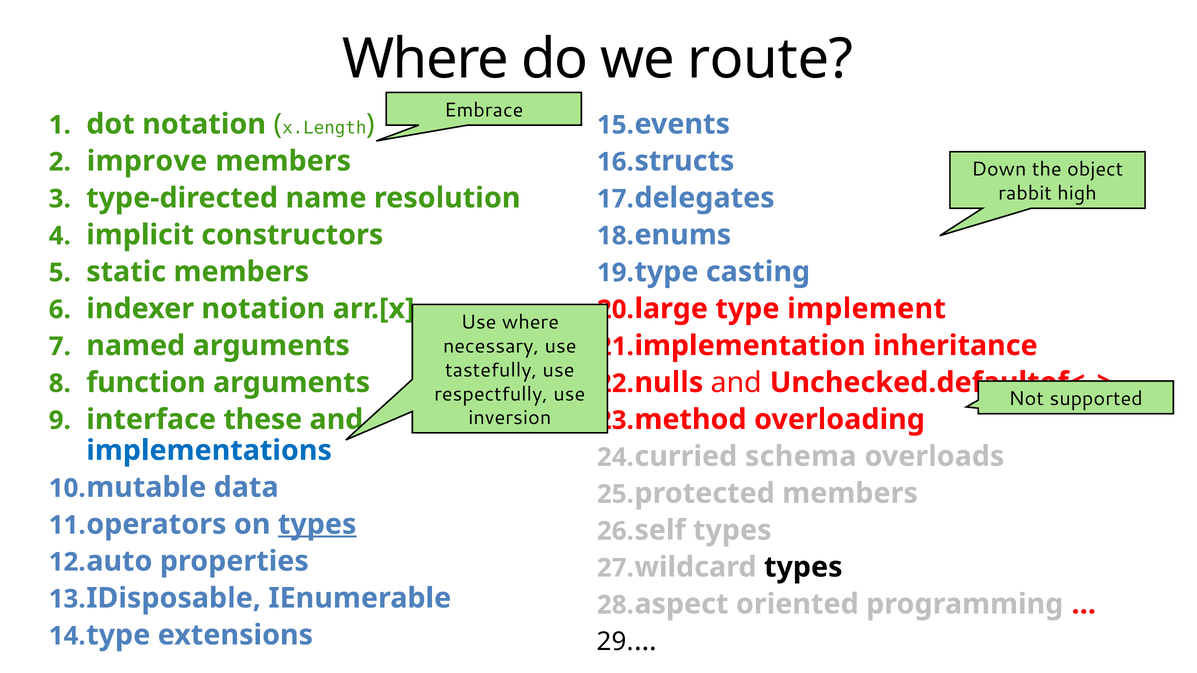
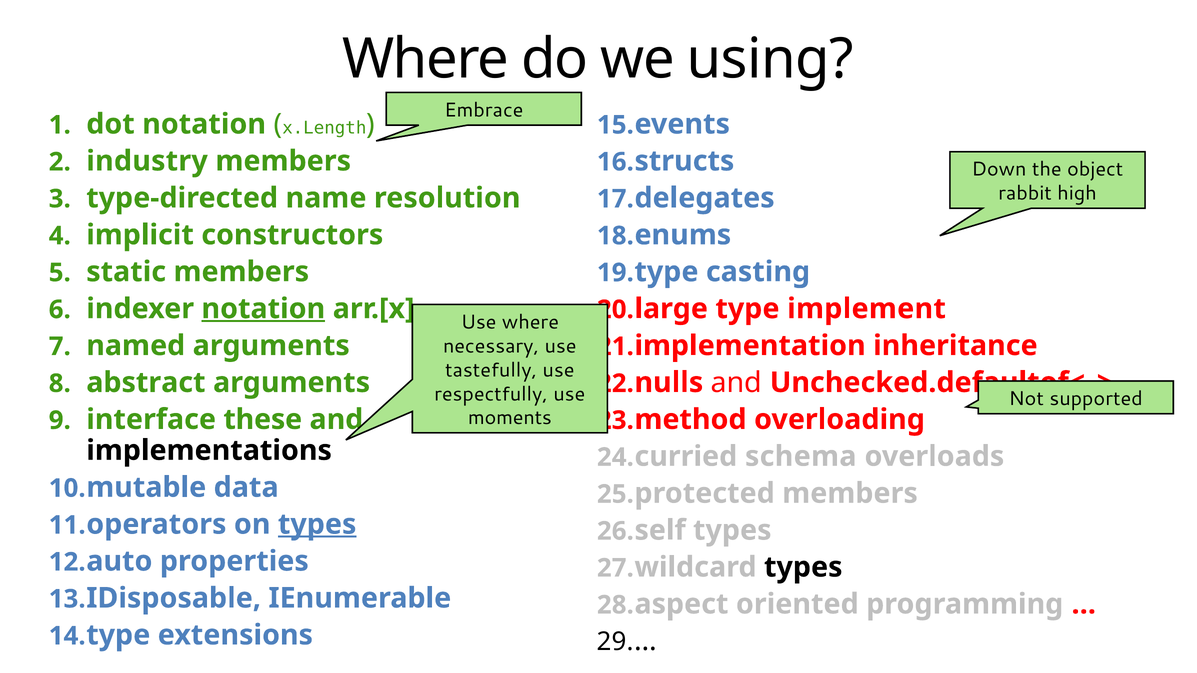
route: route -> using (770, 59)
improve: improve -> industry (147, 161)
notation underline: none -> present (263, 309)
function: function -> abstract (146, 383)
inversion: inversion -> moments (510, 418)
implementations colour: blue -> black (209, 451)
